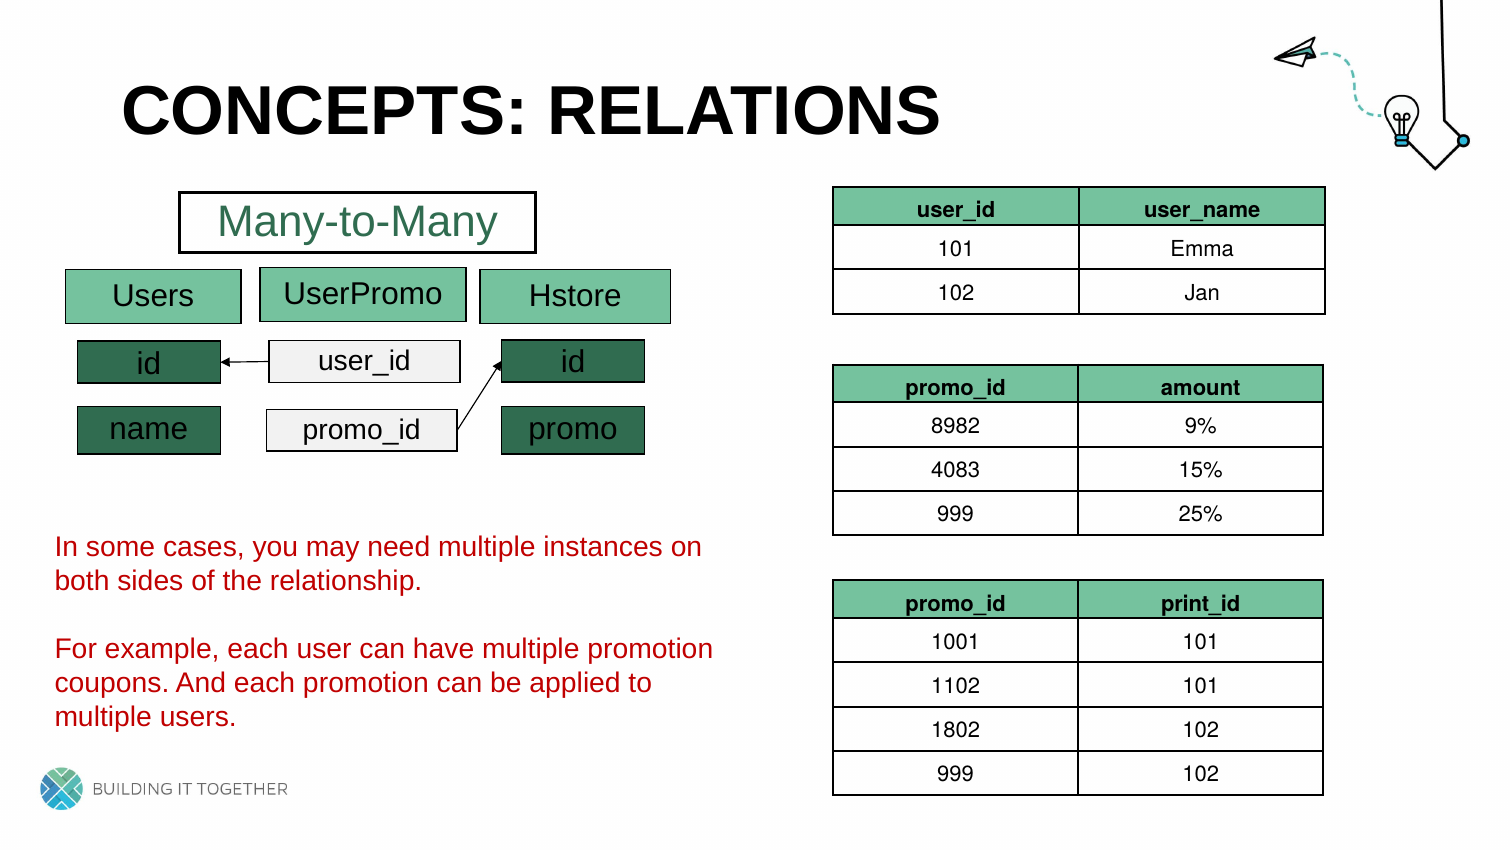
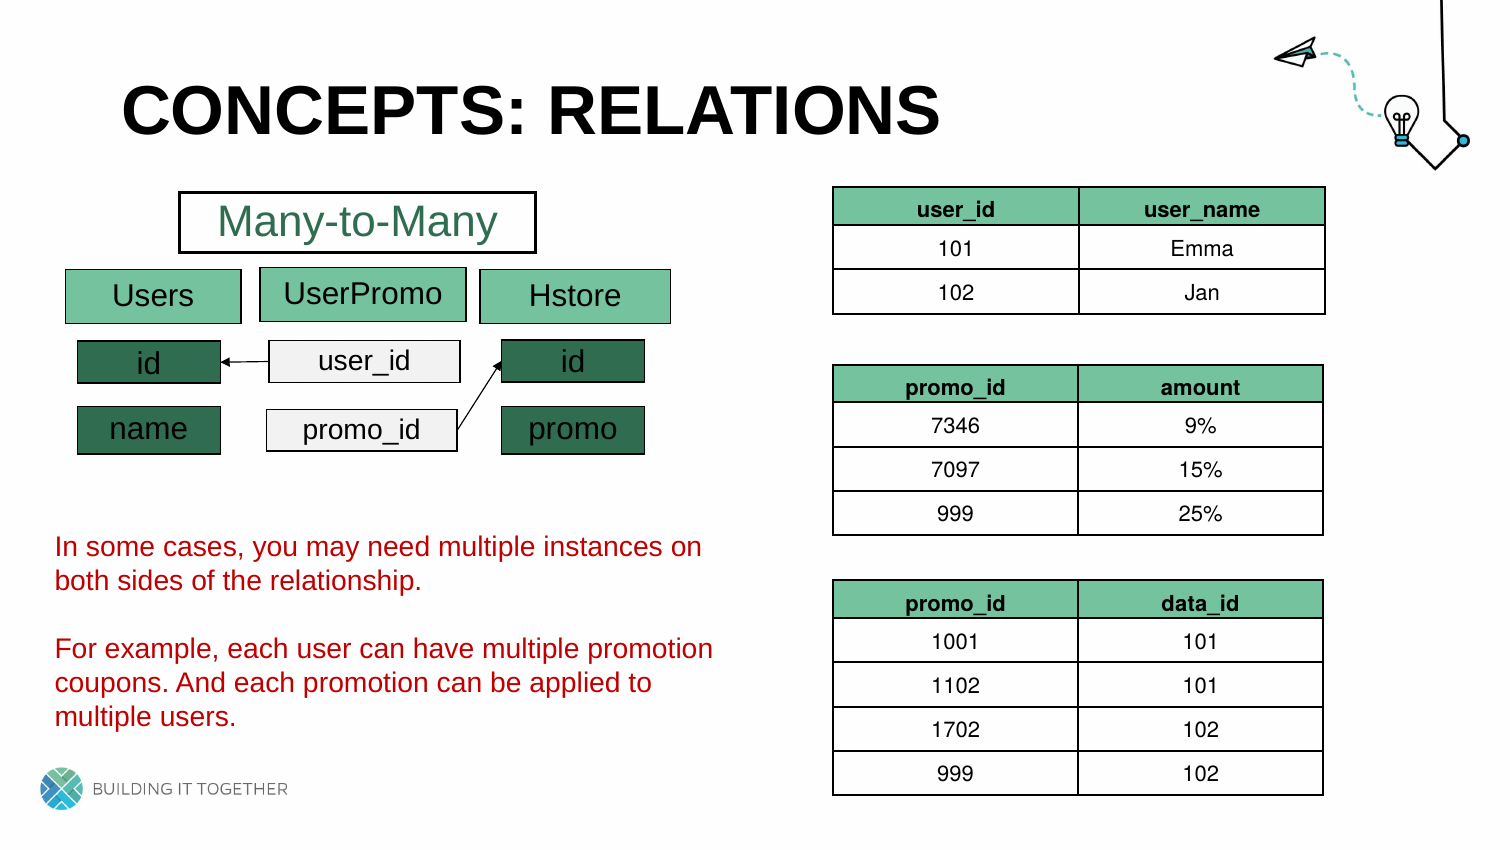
8982: 8982 -> 7346 (956, 426)
4083: 4083 -> 7097 (956, 470)
print_id: print_id -> data_id (1201, 603)
1802: 1802 -> 1702 (956, 730)
